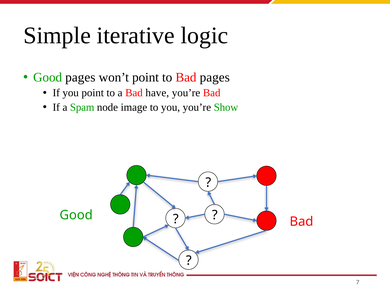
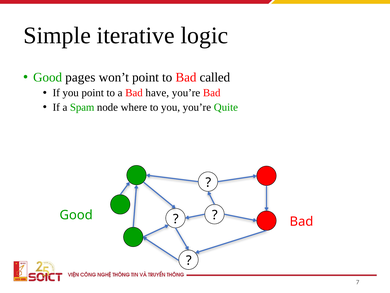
Bad pages: pages -> called (215, 77)
image: image -> where (134, 107)
Show: Show -> Quite (226, 107)
